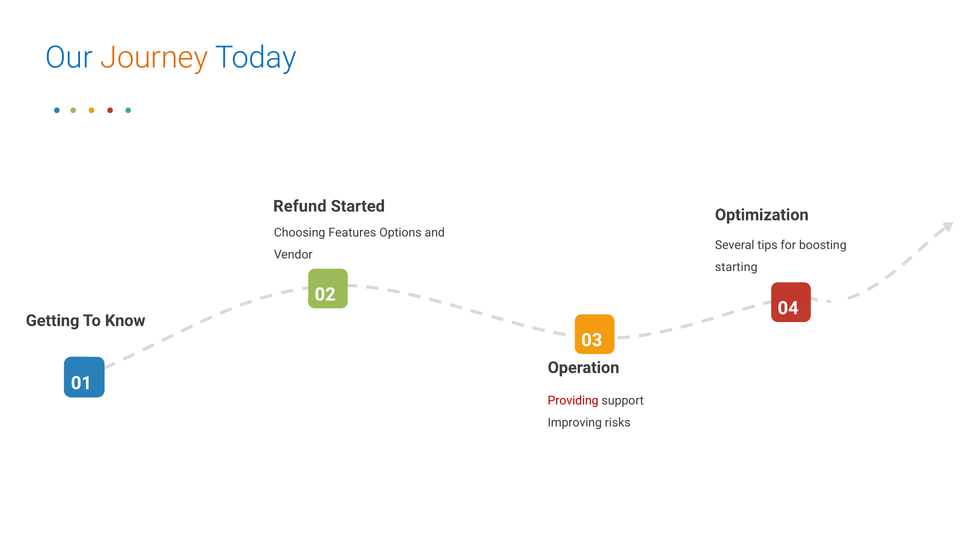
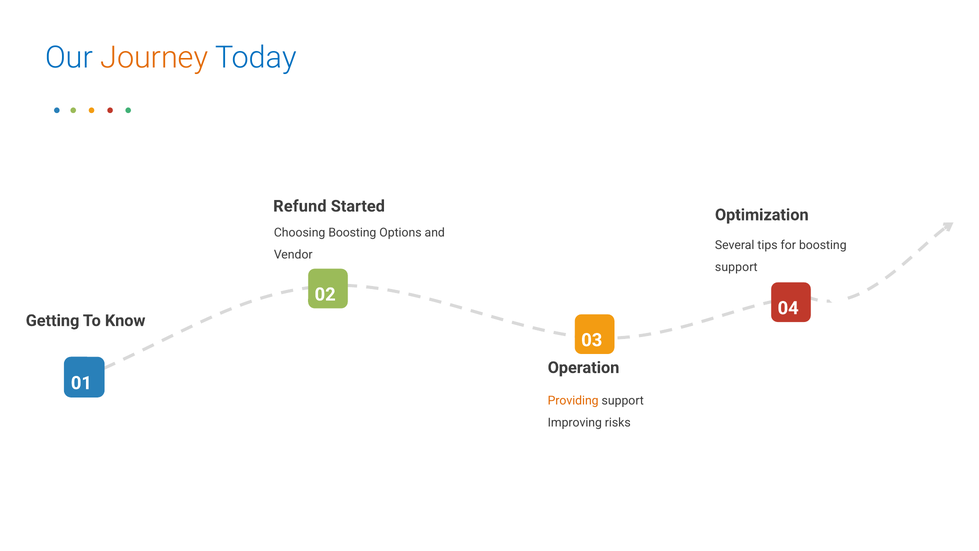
Choosing Features: Features -> Boosting (352, 233)
starting: starting -> support (736, 267)
Providing colour: red -> orange (573, 400)
